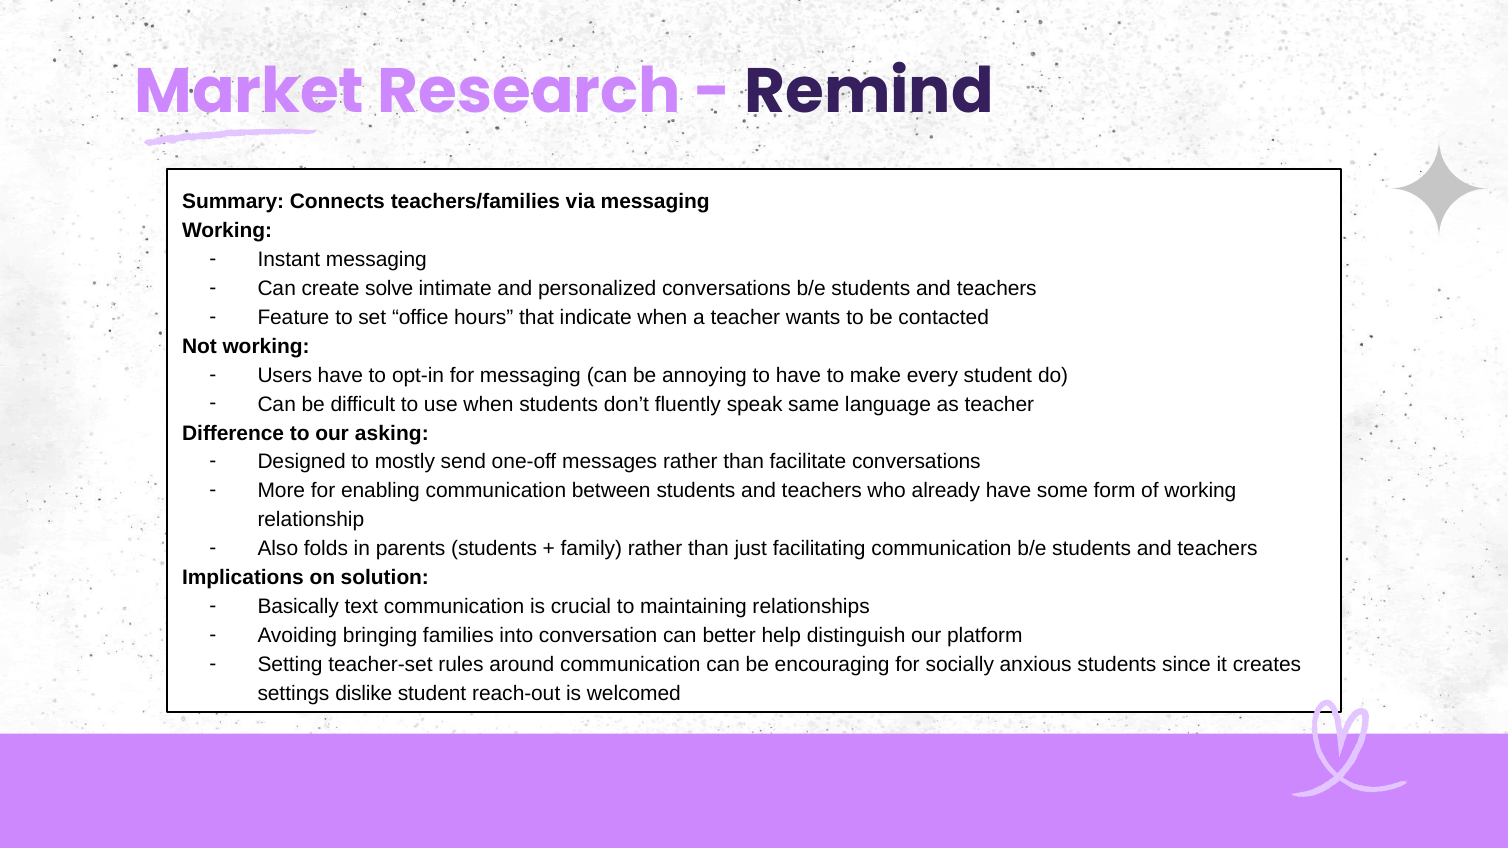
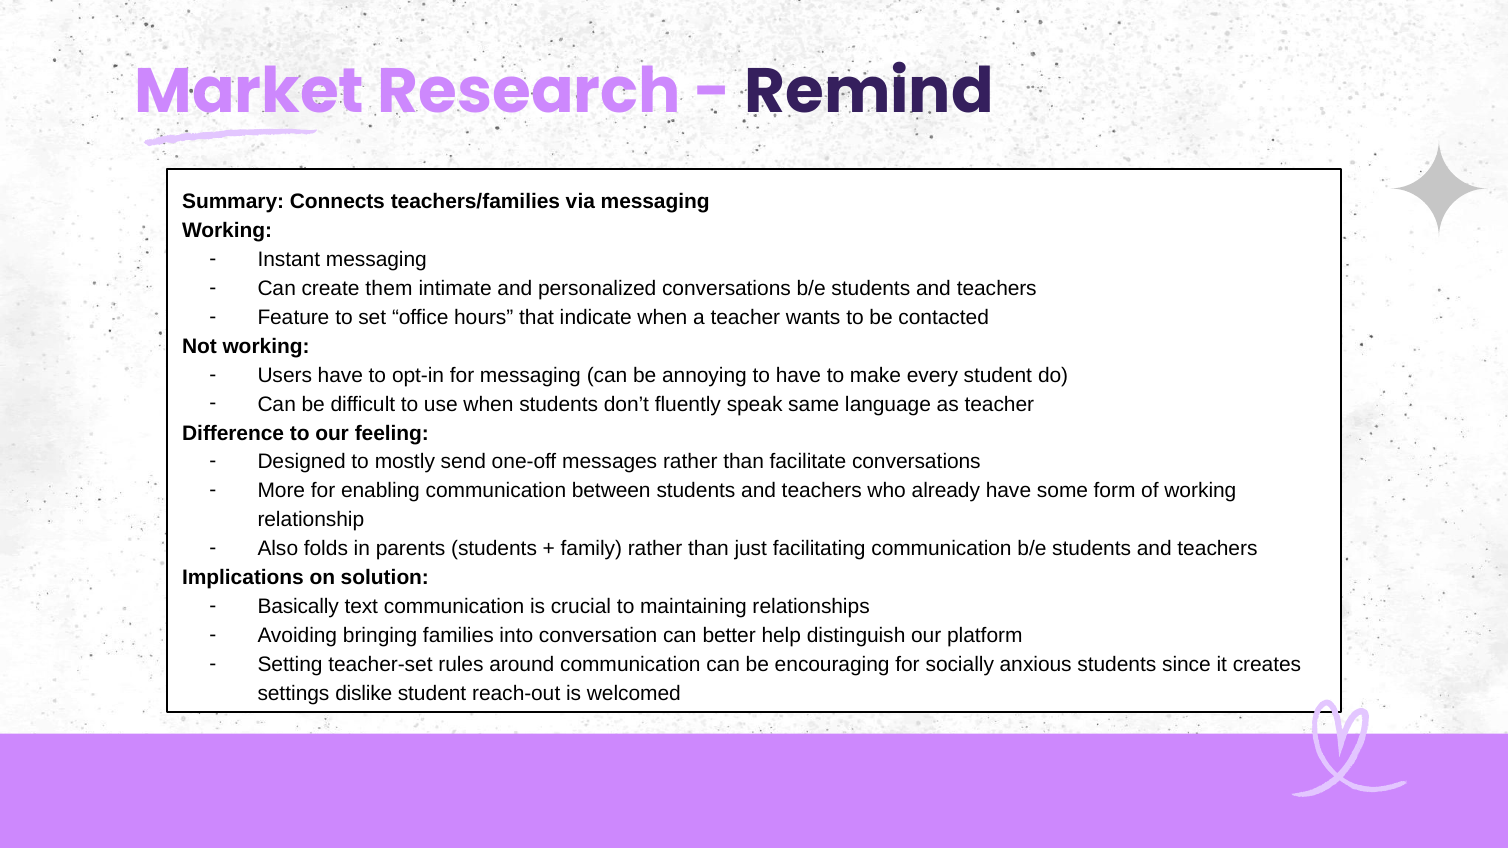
solve: solve -> them (389, 289)
asking: asking -> feeling (392, 433)
